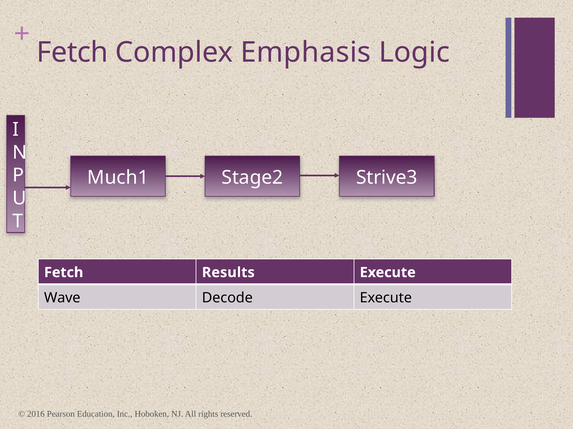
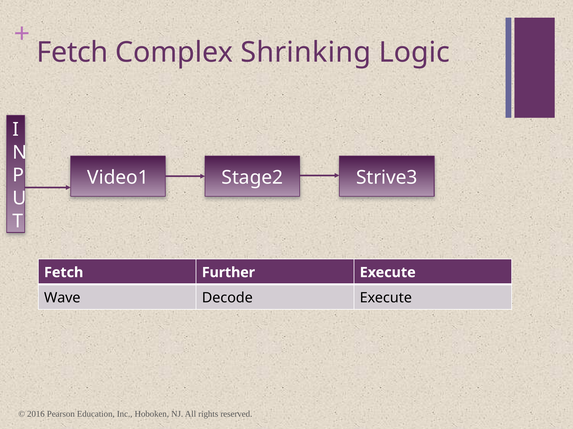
Emphasis: Emphasis -> Shrinking (306, 52)
Much1: Much1 -> Video1 (118, 178)
Results: Results -> Further (228, 273)
